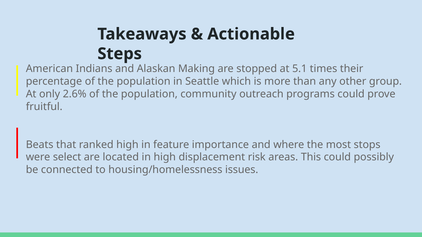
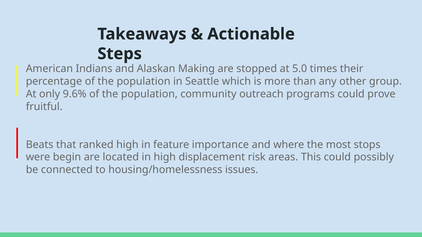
5.1: 5.1 -> 5.0 (300, 69)
2.6%: 2.6% -> 9.6% (75, 94)
select: select -> begin (67, 157)
